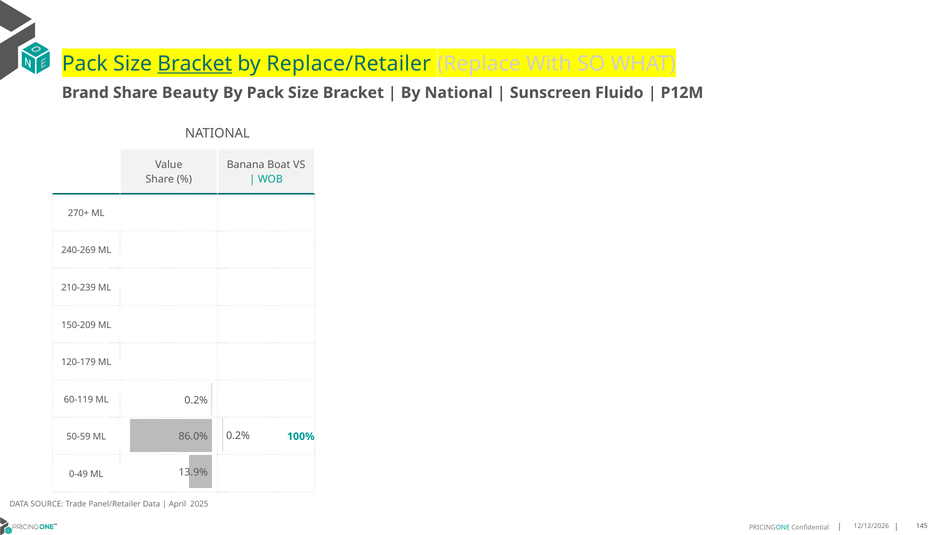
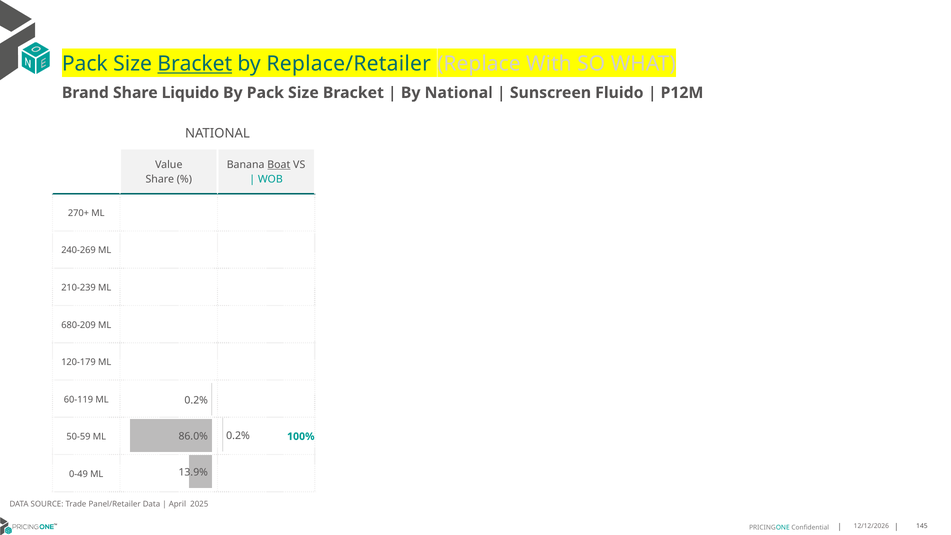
Beauty: Beauty -> Liquido (190, 93)
Boat underline: none -> present (279, 165)
150-209: 150-209 -> 680-209 (79, 325)
